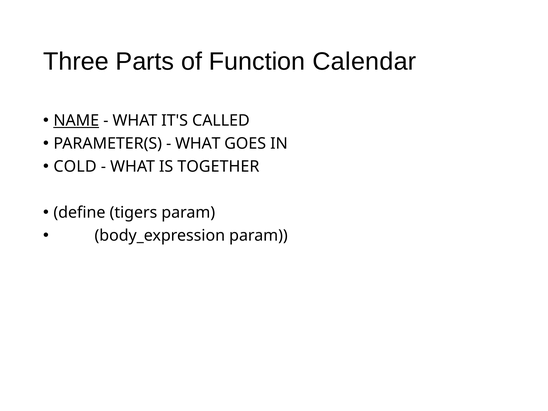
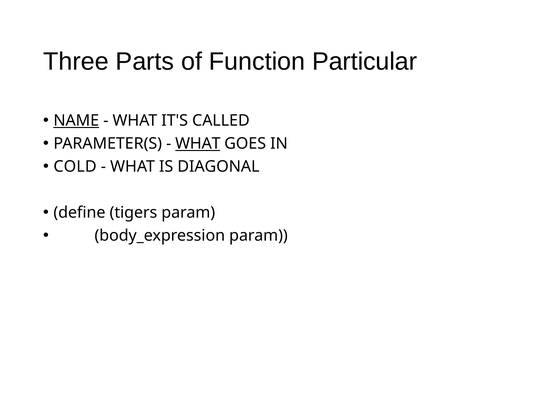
Calendar: Calendar -> Particular (365, 61)
WHAT underline: none -> present (198, 144)
TOGETHER: TOGETHER -> DIAGONAL (218, 167)
